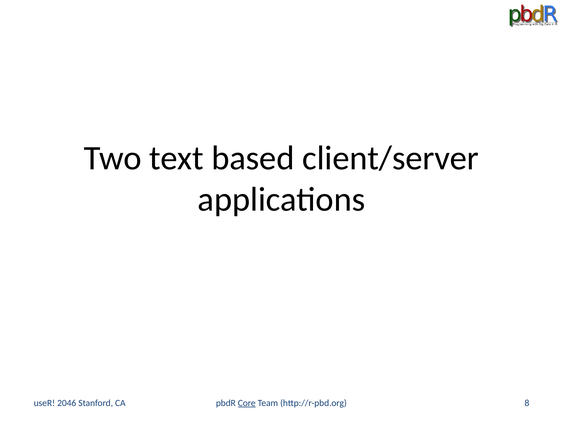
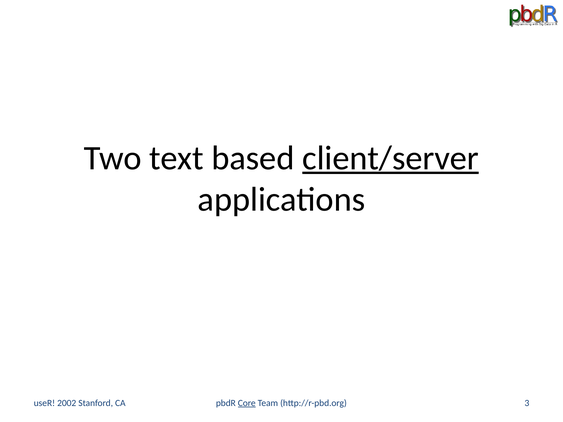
client/server underline: none -> present (391, 158)
8: 8 -> 3 (527, 403)
2046: 2046 -> 2002 (67, 403)
